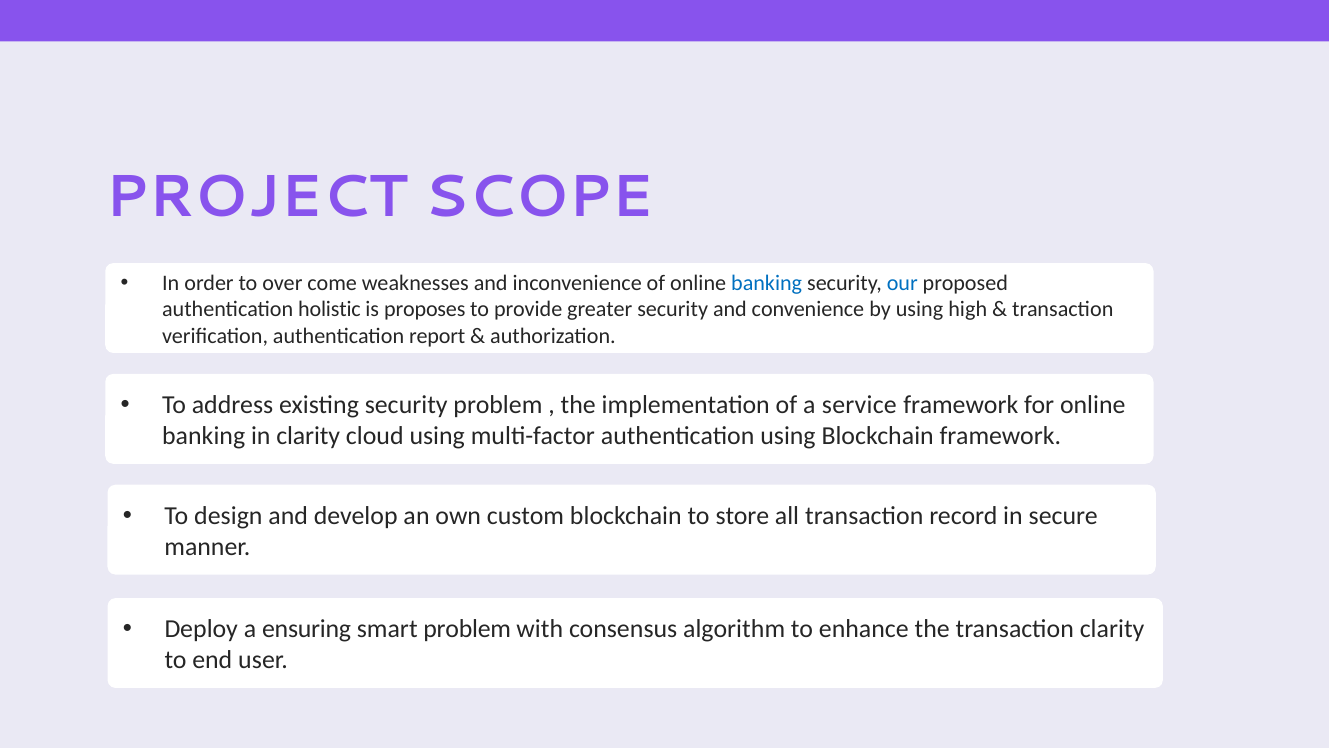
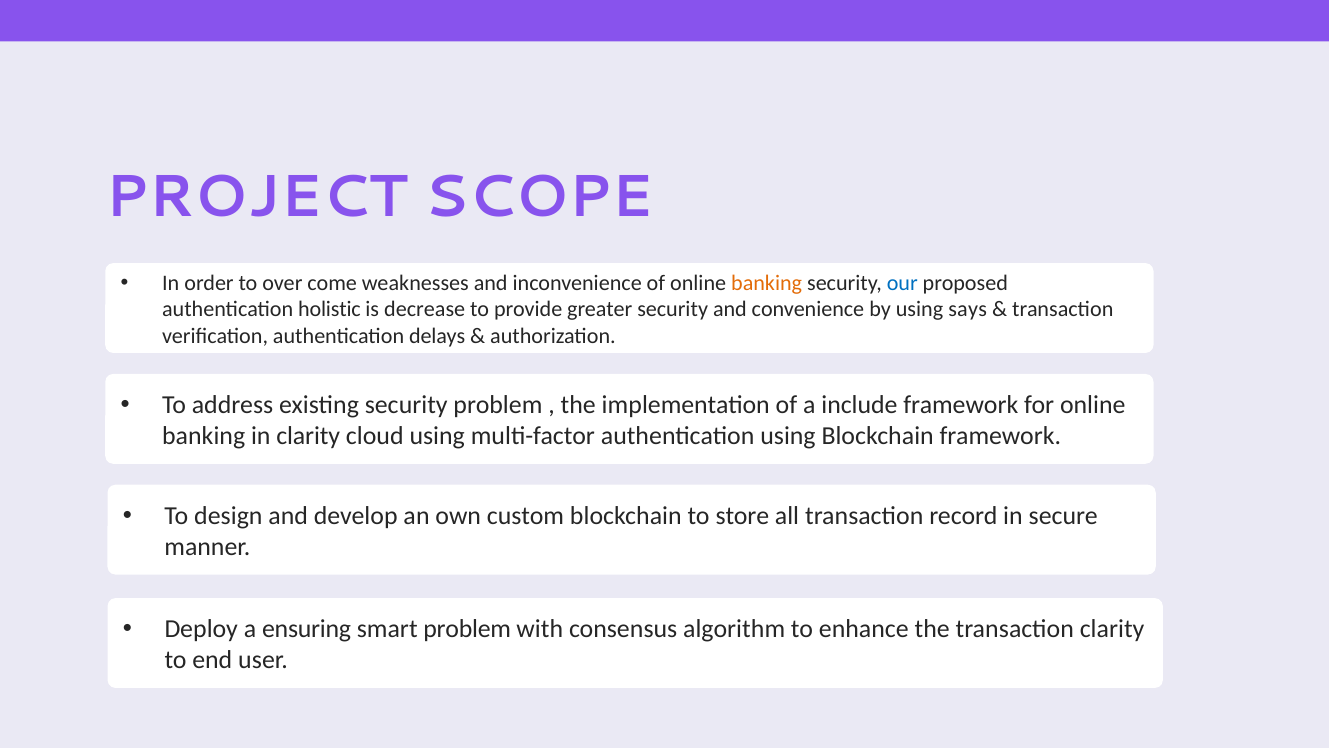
banking colour: blue -> orange (767, 283)
proposes: proposes -> decrease (425, 309)
high: high -> says (968, 309)
report: report -> delays (437, 336)
service: service -> include (860, 405)
